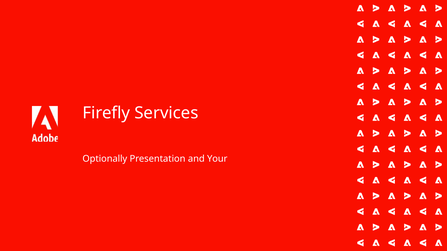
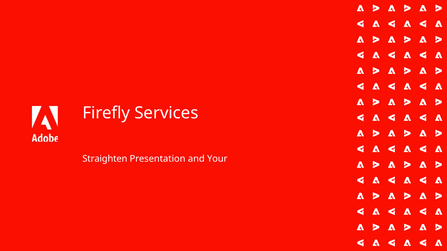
Optionally: Optionally -> Straighten (105, 159)
